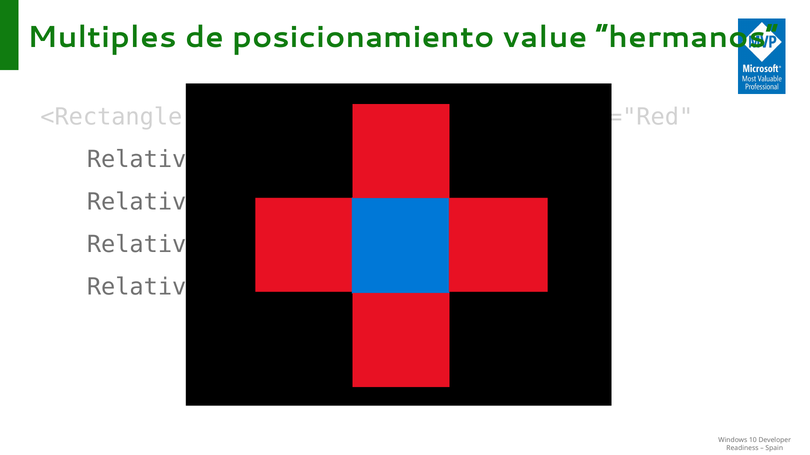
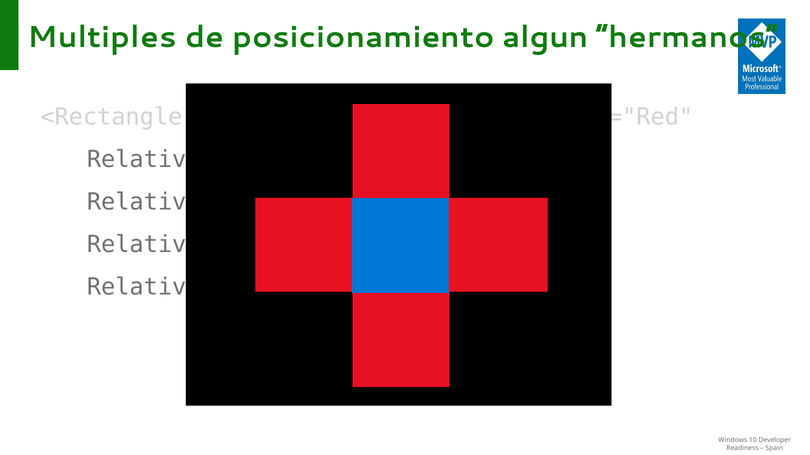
value: value -> algun (545, 37)
